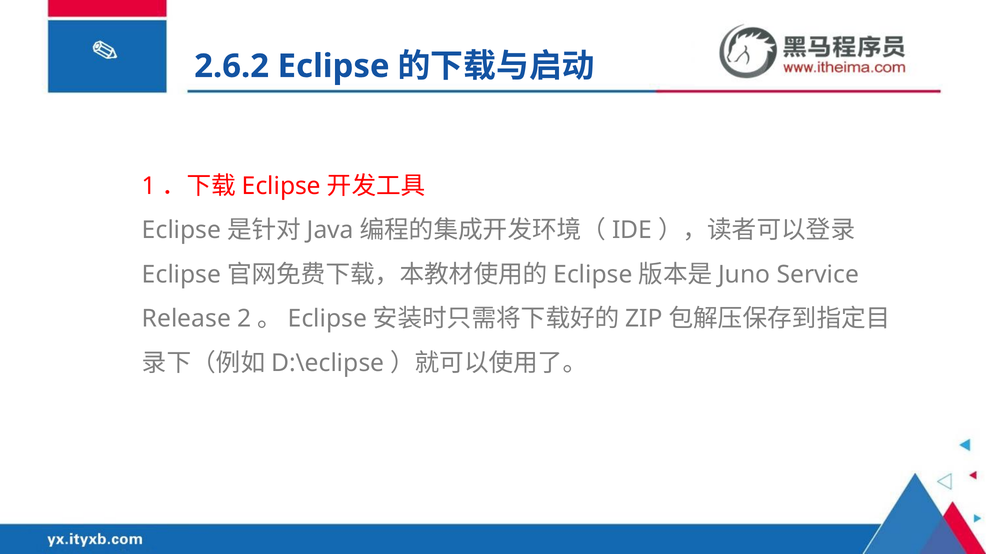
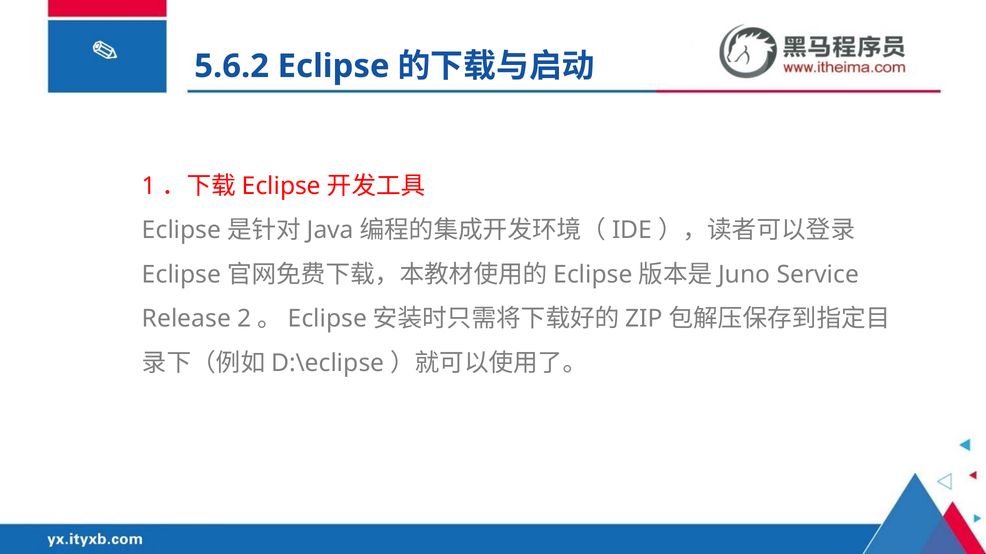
2.6.2: 2.6.2 -> 5.6.2 (232, 66)
